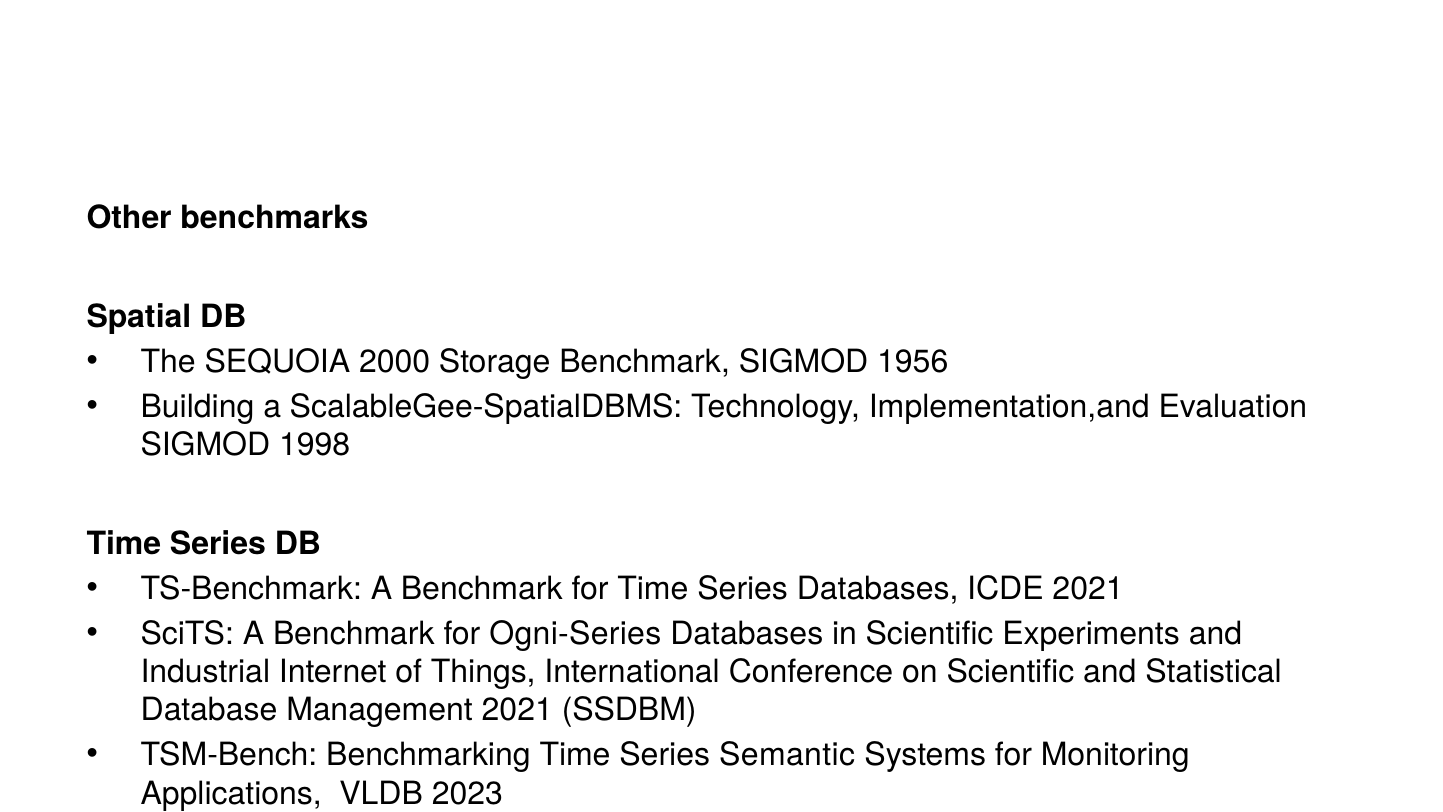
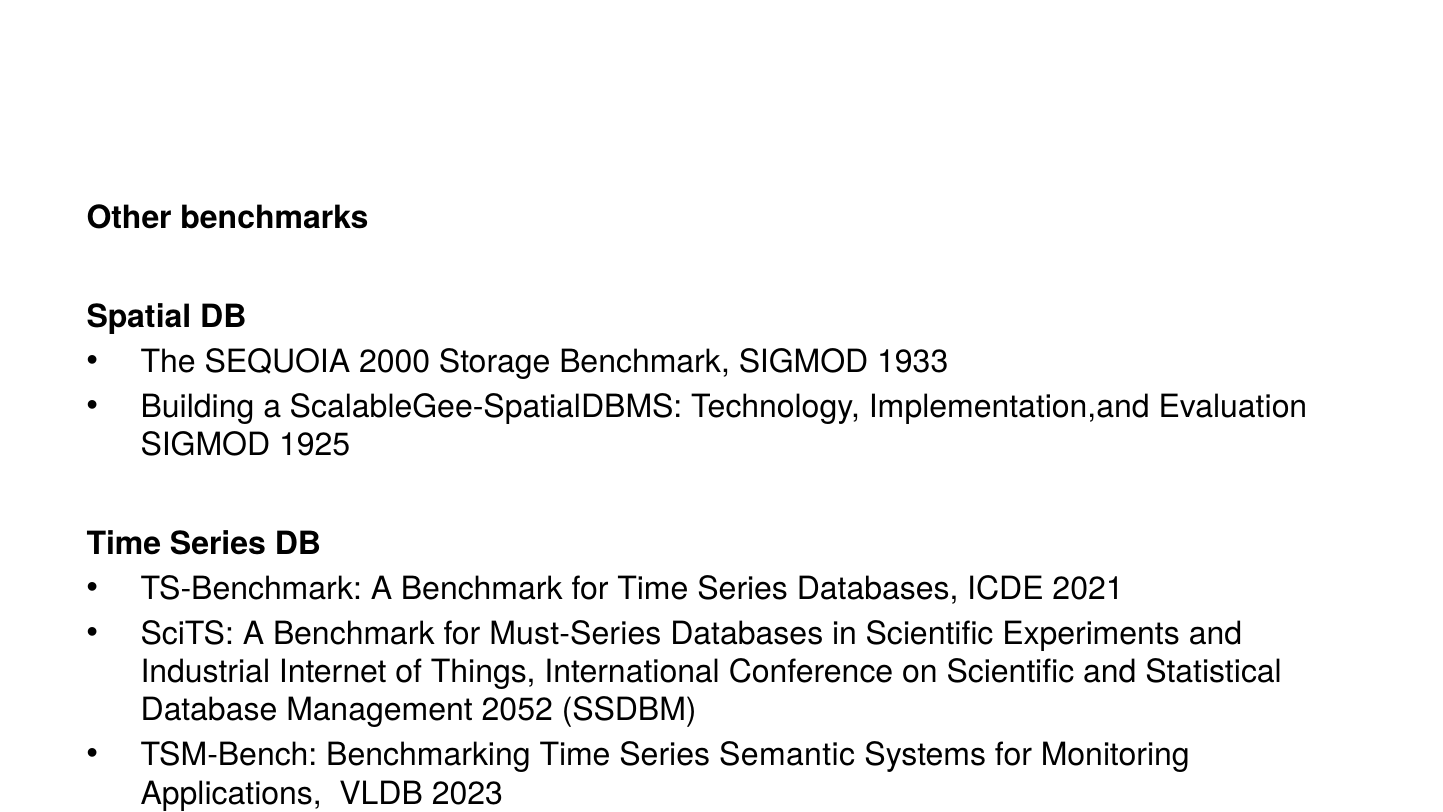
1956: 1956 -> 1933 (913, 362)
1998: 1998 -> 1925 (315, 445)
Ogni-Series: Ogni-Series -> Must-Series (575, 633)
Management 2021: 2021 -> 2052 (517, 710)
